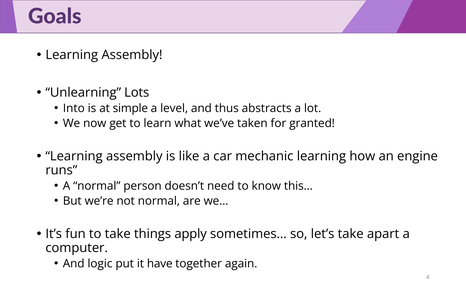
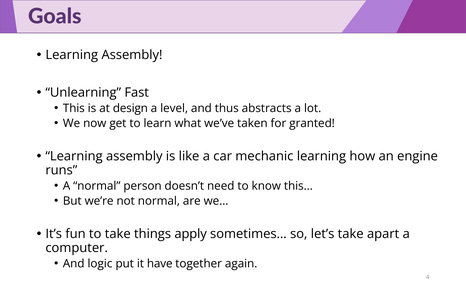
Lots: Lots -> Fast (137, 93)
Into: Into -> This (74, 108)
simple: simple -> design (130, 108)
